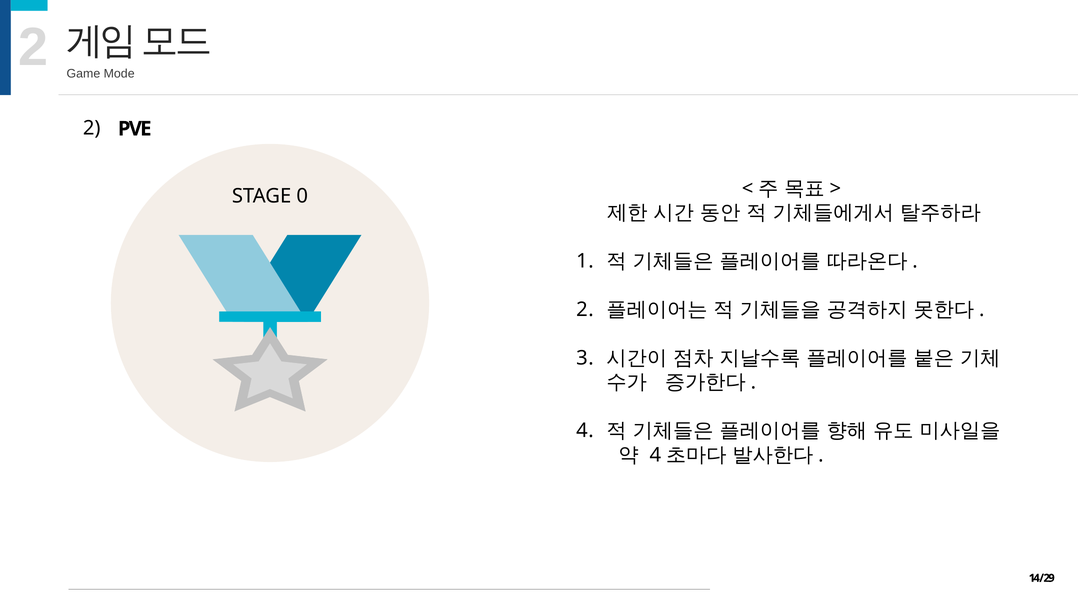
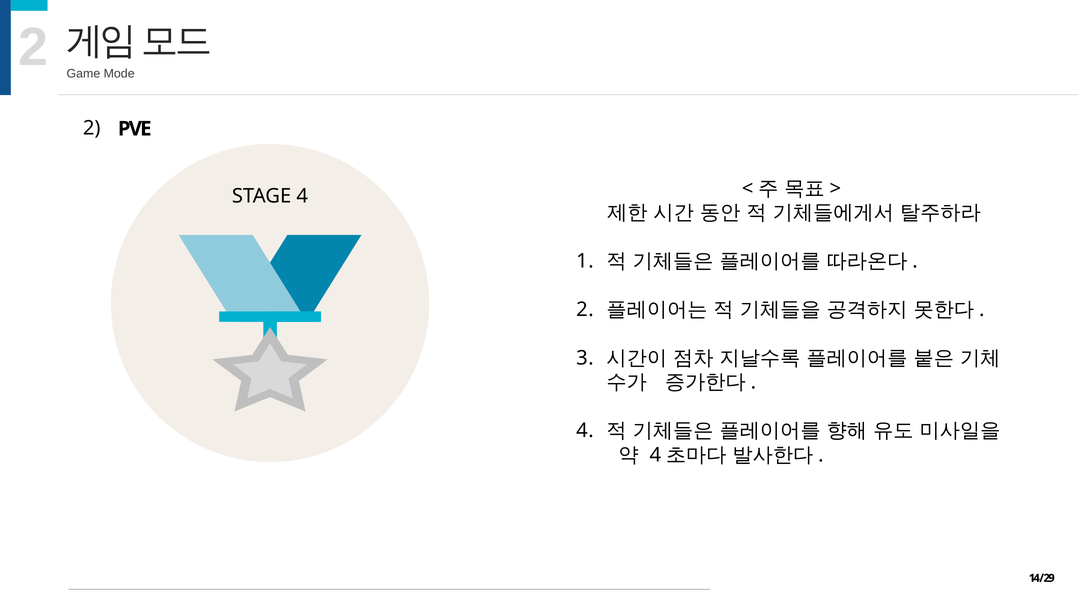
STAGE 0: 0 -> 4 (302, 196)
